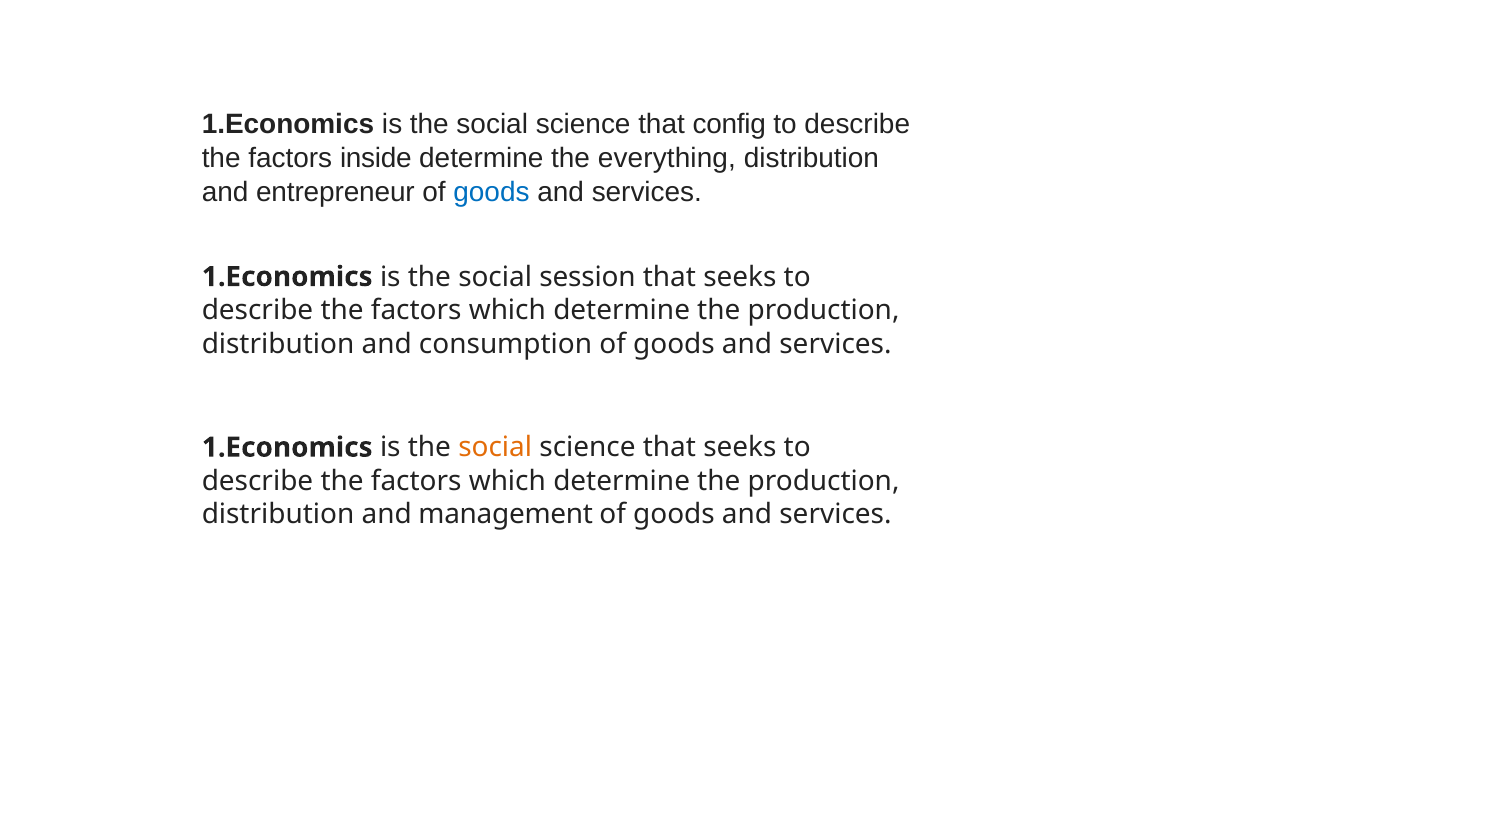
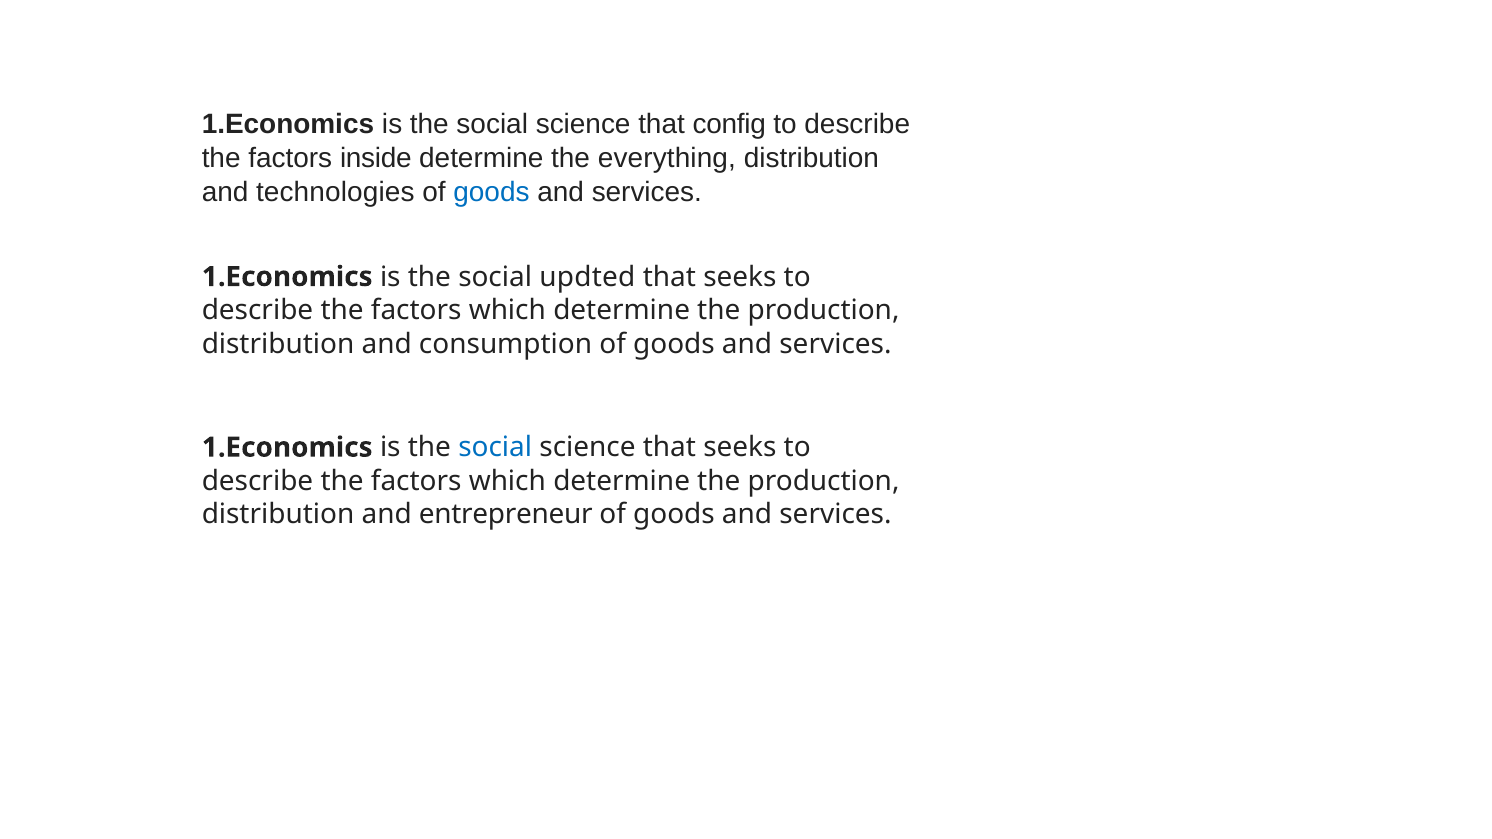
entrepreneur: entrepreneur -> technologies (335, 192)
session: session -> updted (587, 277)
social colour: orange -> blue (495, 448)
management: management -> entrepreneur (506, 515)
